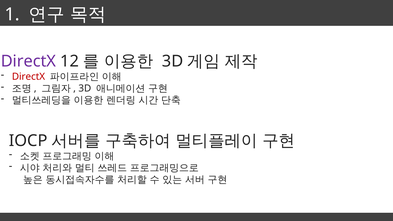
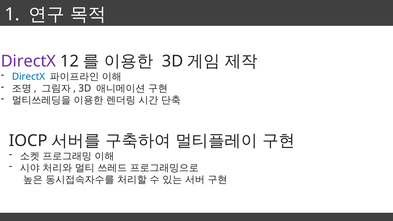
DirectX colour: red -> blue (28, 77)
